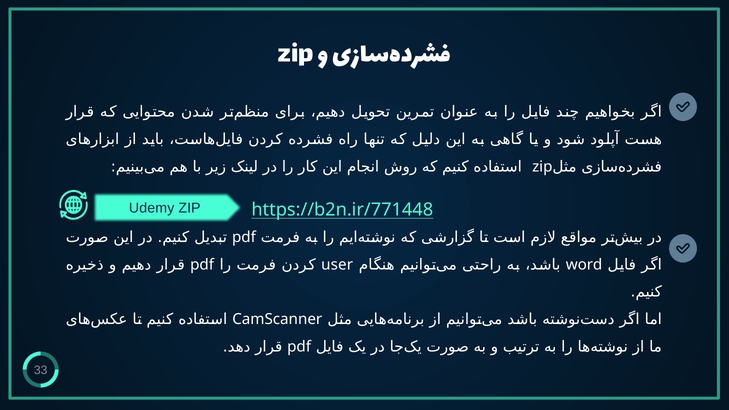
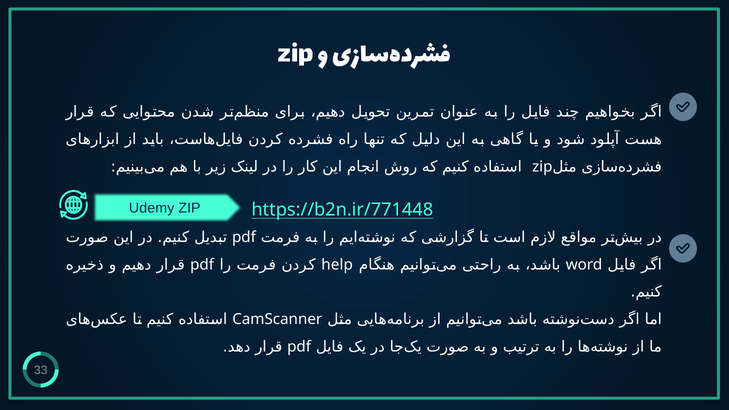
user: user -> help (337, 265)
